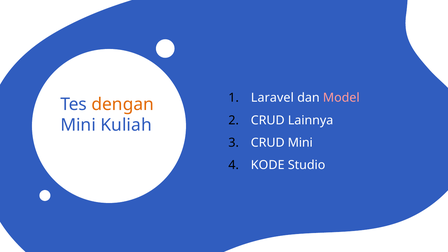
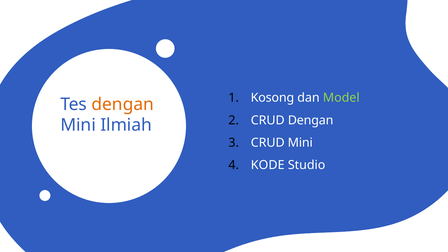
Laravel: Laravel -> Kosong (272, 98)
Model colour: pink -> light green (341, 98)
CRUD Lainnya: Lainnya -> Dengan (311, 120)
Kuliah: Kuliah -> Ilmiah (126, 125)
